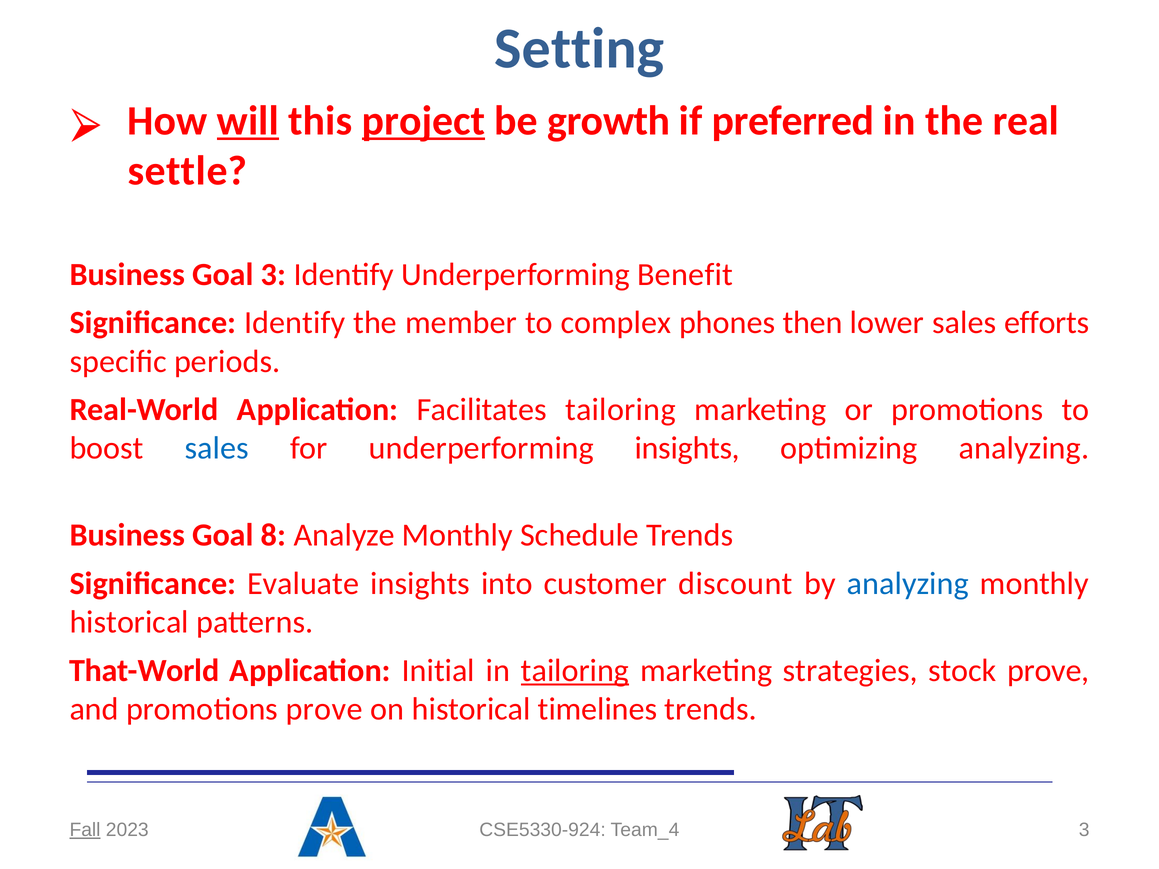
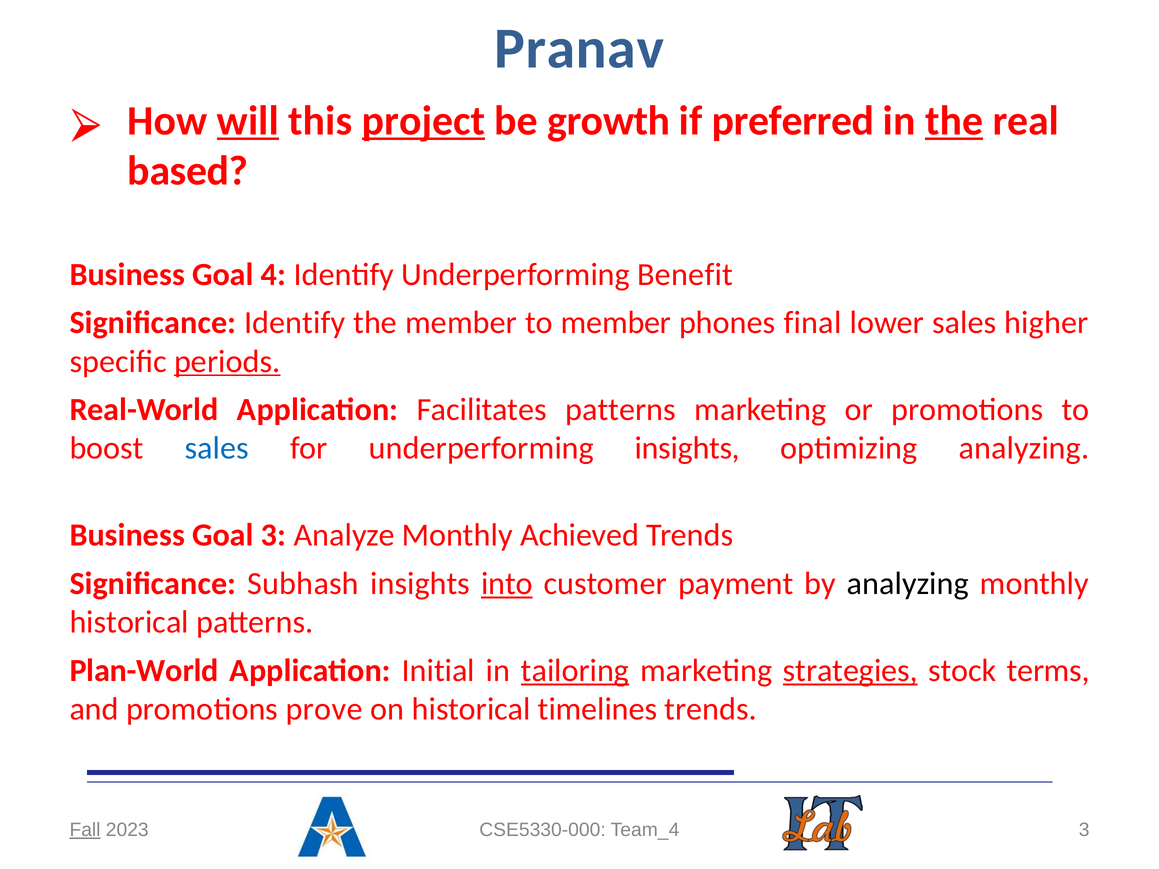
Setting: Setting -> Pranav (579, 49)
the underline: none -> present (954, 121)
settle: settle -> based (188, 171)
Goal 3: 3 -> 4 (274, 275)
to complex: complex -> member (616, 323)
then: then -> final (812, 323)
efforts: efforts -> higher (1047, 323)
periods underline: none -> present (227, 362)
Facilitates tailoring: tailoring -> patterns (621, 410)
Goal 8: 8 -> 3 (274, 535)
Schedule: Schedule -> Achieved (580, 535)
Evaluate: Evaluate -> Subhash (303, 584)
into underline: none -> present (507, 584)
discount: discount -> payment (736, 584)
analyzing colour: blue -> black (908, 584)
That-World: That-World -> Plan-World (144, 671)
strategies underline: none -> present (850, 671)
stock prove: prove -> terms (1048, 671)
CSE5330-924: CSE5330-924 -> CSE5330-000 (543, 830)
